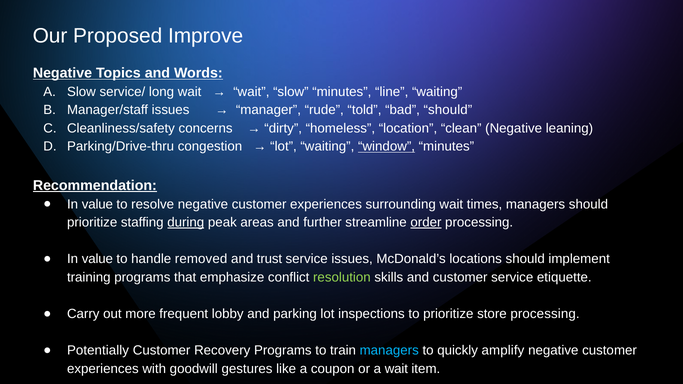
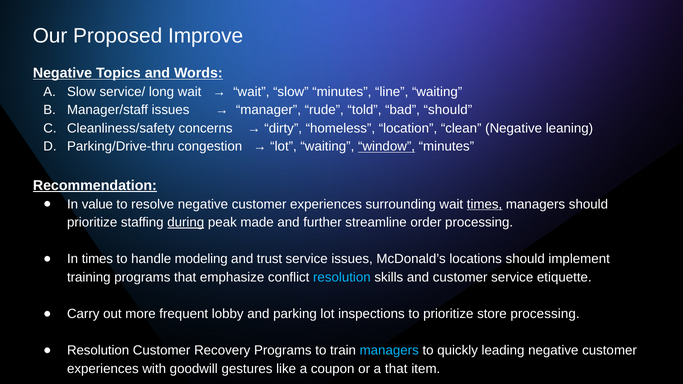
times underline: none -> present (485, 204)
areas: areas -> made (257, 223)
order underline: present -> none (426, 223)
value: value -> times (97, 259)
removed: removed -> modeling (201, 259)
resolution colour: light green -> light blue (342, 277)
Potentially: Potentially -> Resolution (98, 351)
amplify: amplify -> leading (503, 351)
a wait: wait -> that (396, 369)
